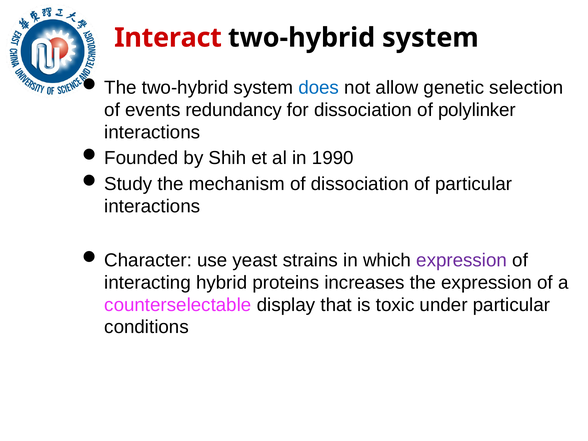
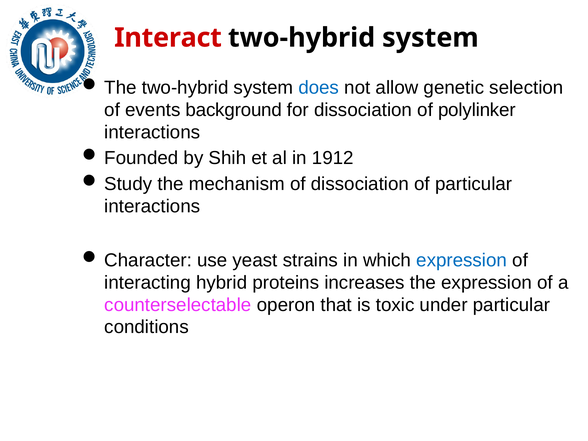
redundancy: redundancy -> background (234, 110)
1990: 1990 -> 1912 (333, 158)
expression colour: purple -> blue (462, 260)
display: display -> operon (286, 305)
